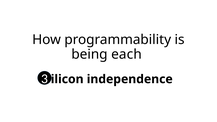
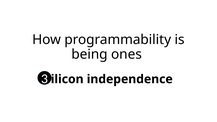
each: each -> ones (127, 54)
